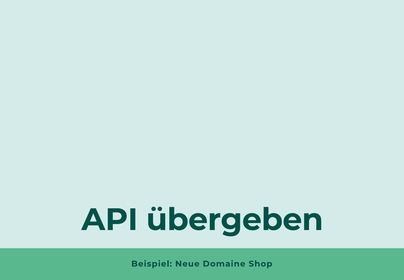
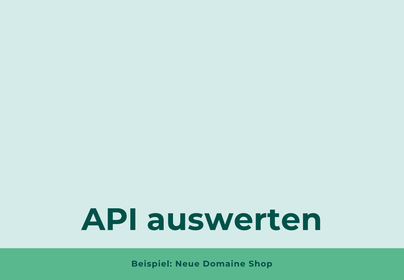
übergeben: übergeben -> auswerten (234, 220)
